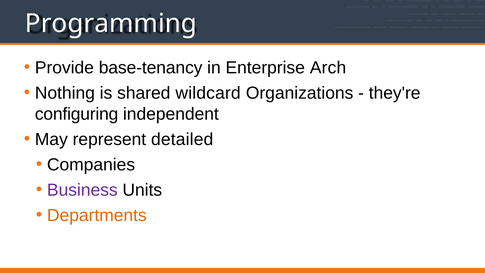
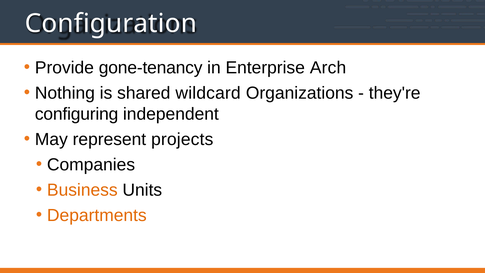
Programming: Programming -> Configuration (111, 24)
base-tenancy: base-tenancy -> gone-tenancy (151, 68)
detailed: detailed -> projects (182, 139)
Business colour: purple -> orange (82, 190)
